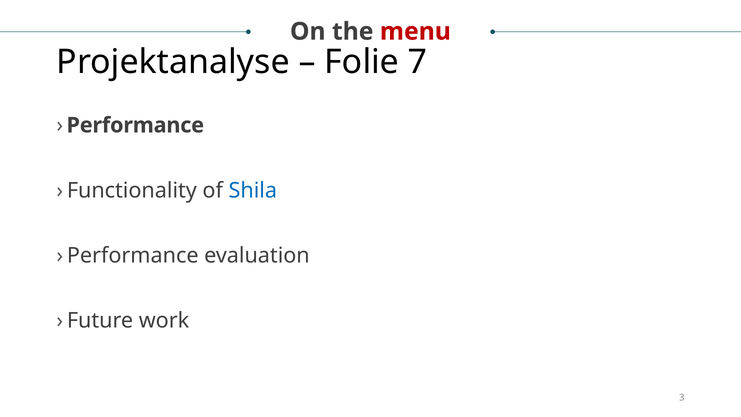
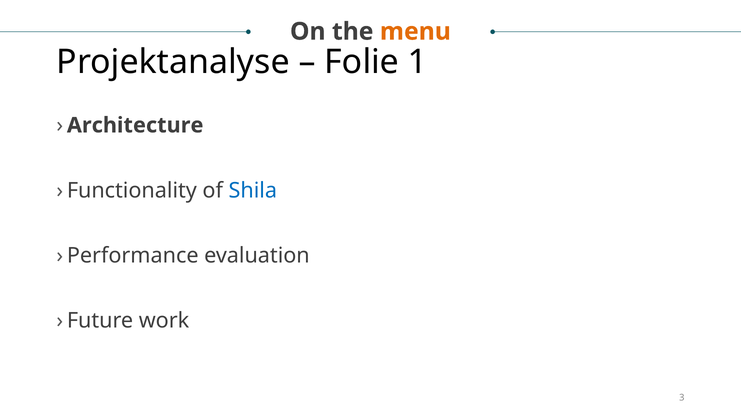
menu colour: red -> orange (415, 31)
7: 7 -> 1 (418, 62)
Performance: Performance -> Architecture (135, 125)
